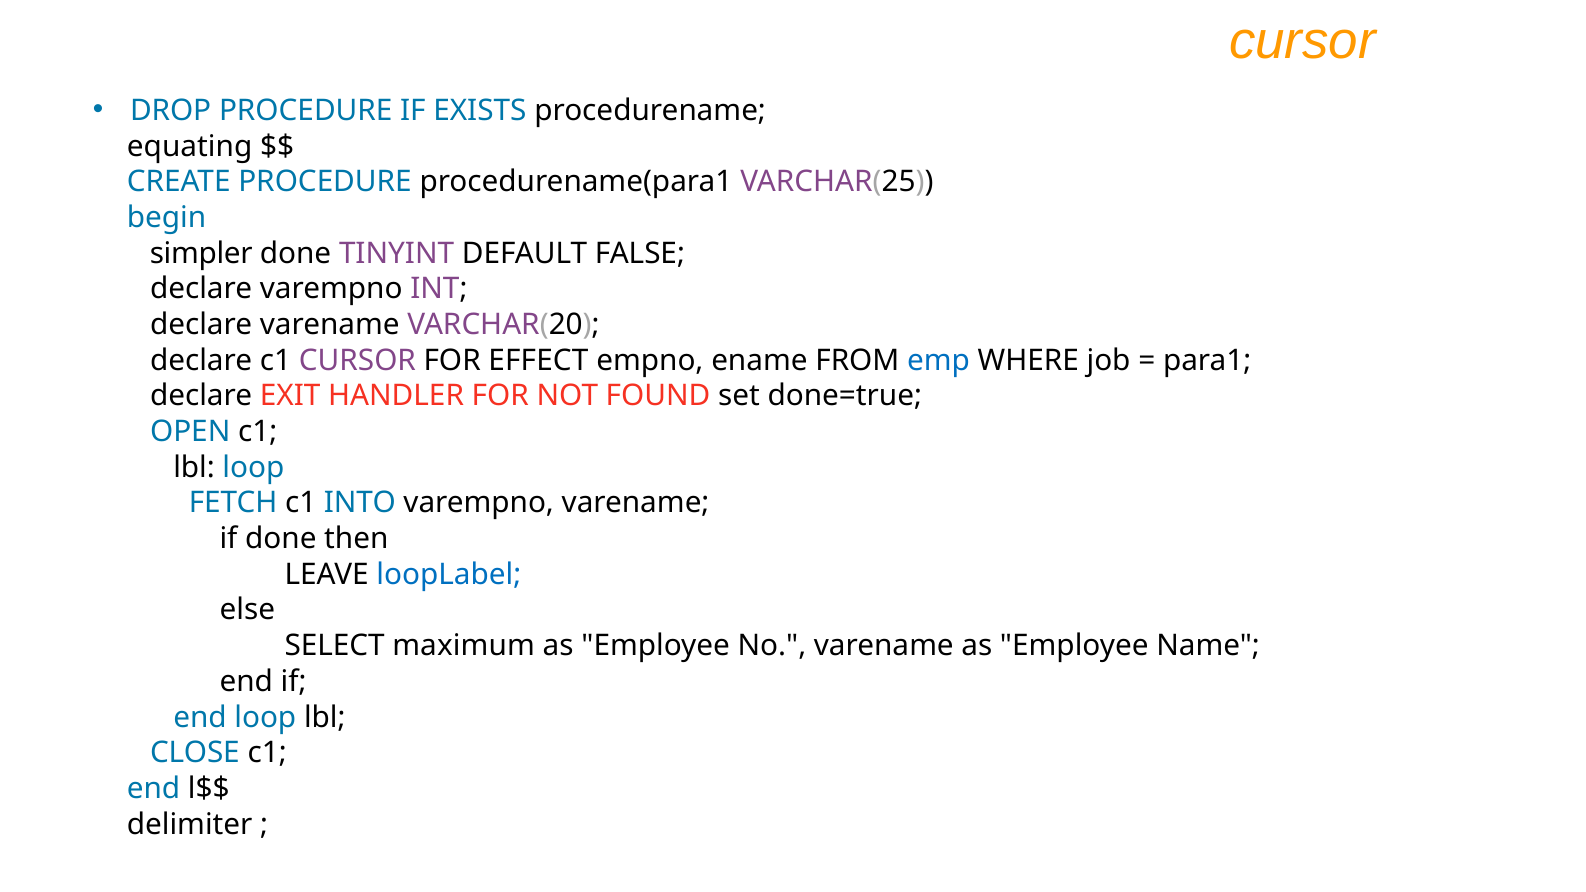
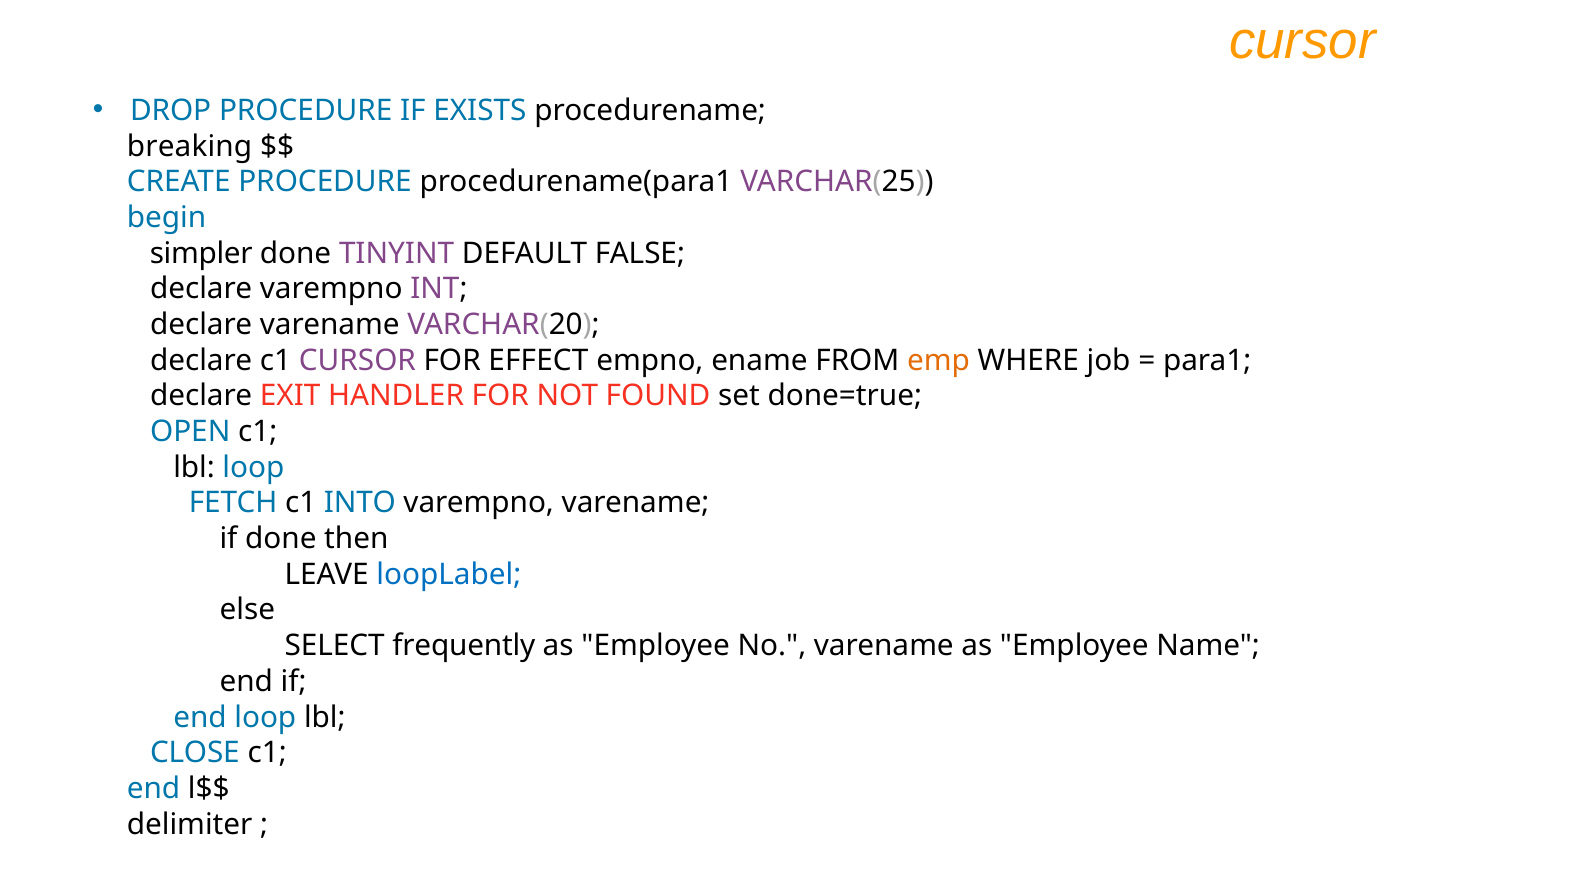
equating: equating -> breaking (190, 146)
emp colour: blue -> orange (939, 360)
maximum: maximum -> frequently (464, 646)
